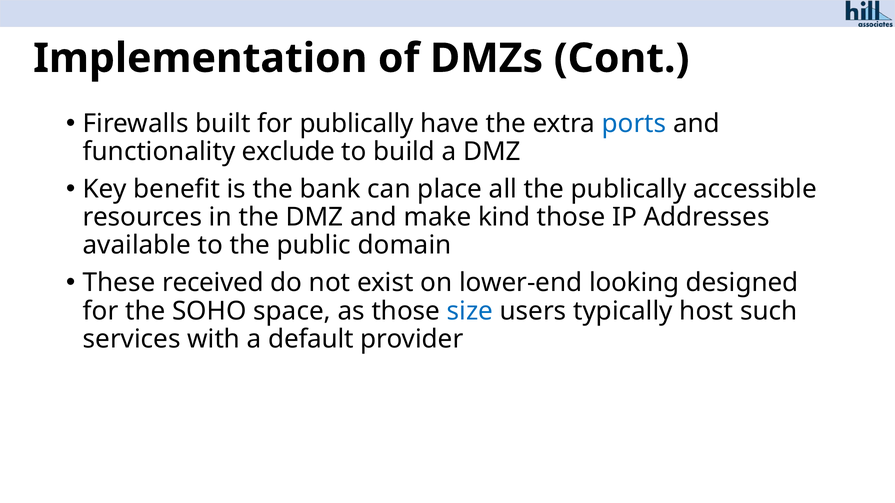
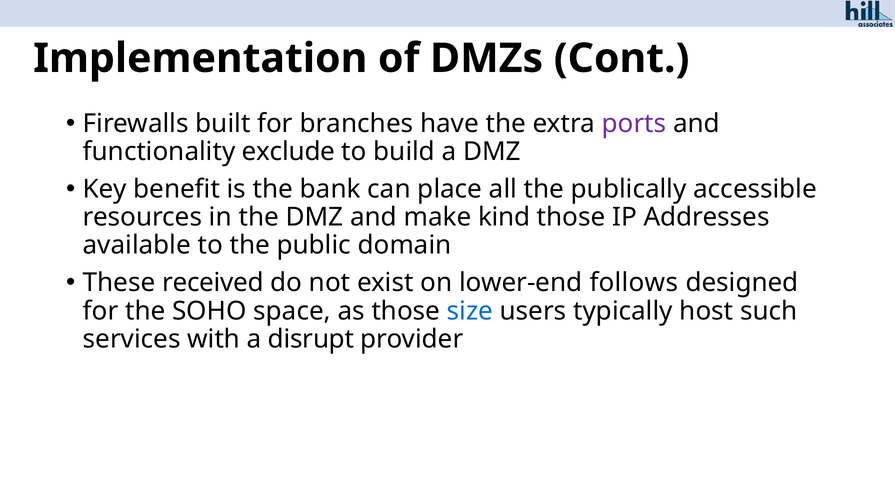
for publically: publically -> branches (356, 124)
ports colour: blue -> purple (634, 124)
looking: looking -> follows (634, 283)
default: default -> disrupt (311, 339)
